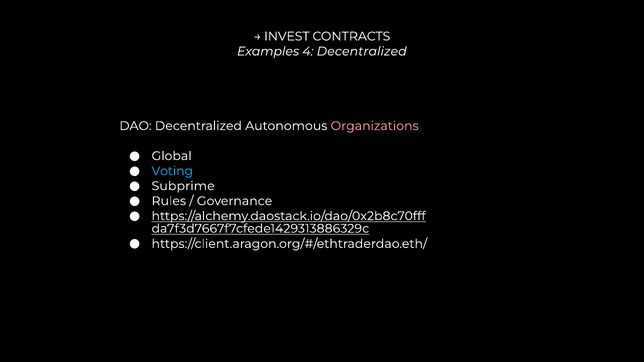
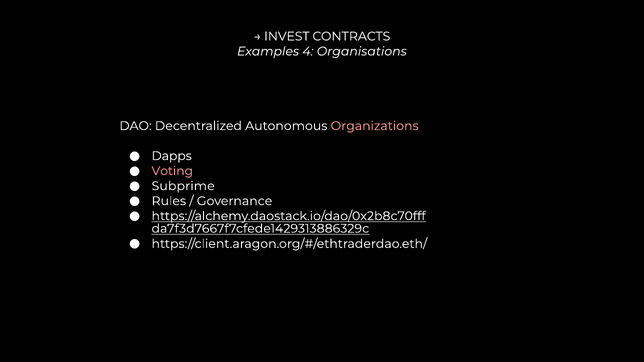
4 Decentralized: Decentralized -> Organisations (362, 51)
Global: Global -> Dapps (172, 156)
Voting colour: light blue -> pink (172, 171)
